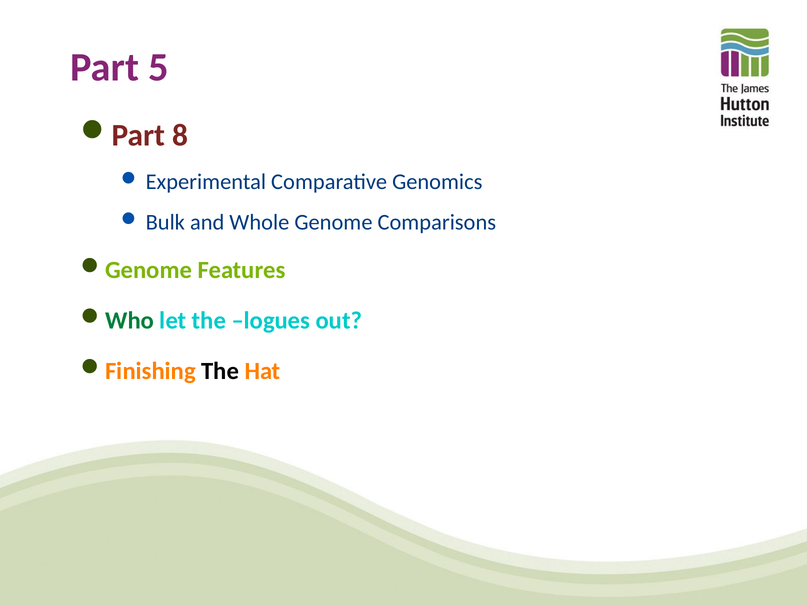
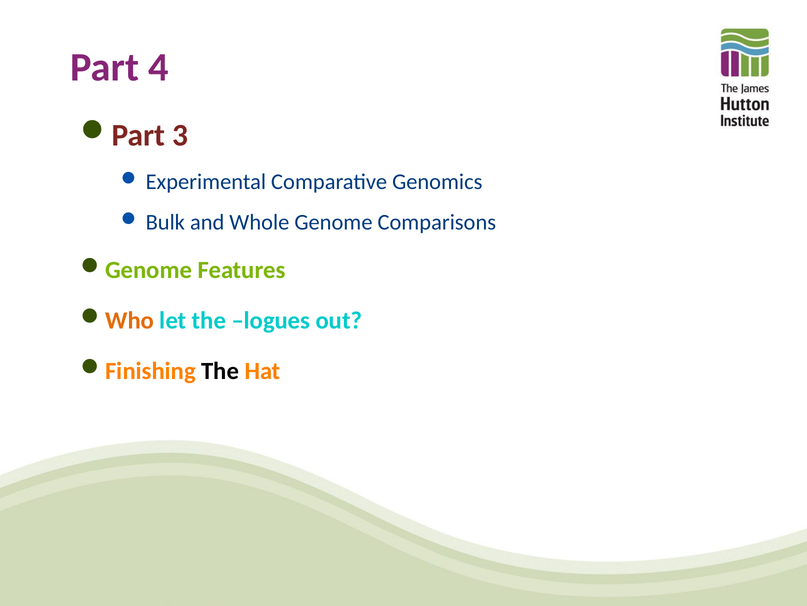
5: 5 -> 4 (158, 67)
8: 8 -> 3 (180, 135)
Who colour: green -> orange (130, 320)
